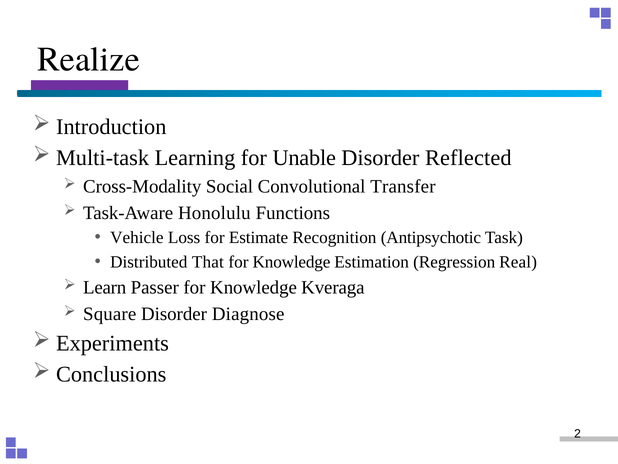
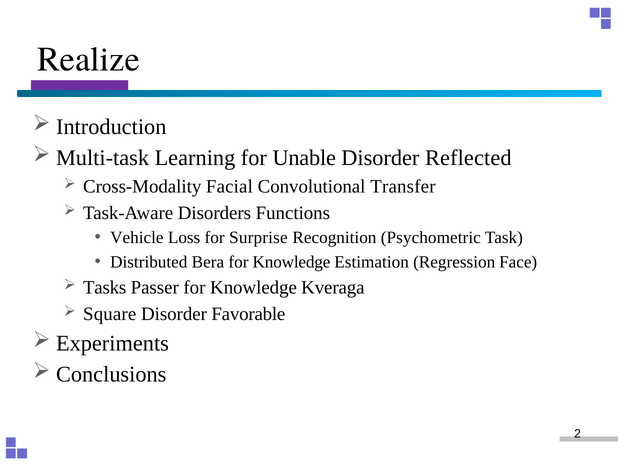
Social: Social -> Facial (229, 186)
Honolulu: Honolulu -> Disorders (214, 213)
Estimate: Estimate -> Surprise (258, 238)
Antipsychotic: Antipsychotic -> Psychometric (431, 238)
That: That -> Bera (208, 262)
Real: Real -> Face (518, 262)
Learn: Learn -> Tasks (105, 287)
Diagnose: Diagnose -> Favorable (248, 313)
